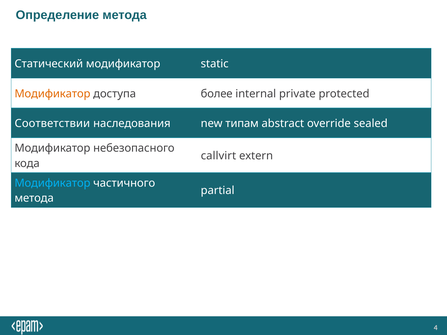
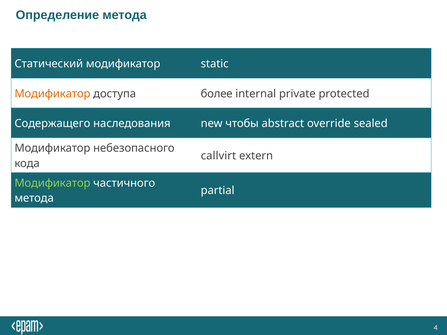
Соответствии: Соответствии -> Содержащего (52, 124)
типам: типам -> чтобы (242, 124)
Модификатор colour: light blue -> light green (52, 183)
